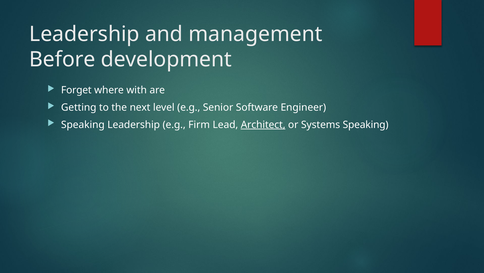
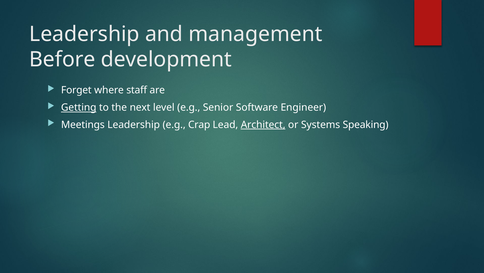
with: with -> staff (137, 90)
Getting underline: none -> present (79, 107)
Speaking: Speaking -> Meetings (83, 124)
Firm: Firm -> Crap (199, 124)
